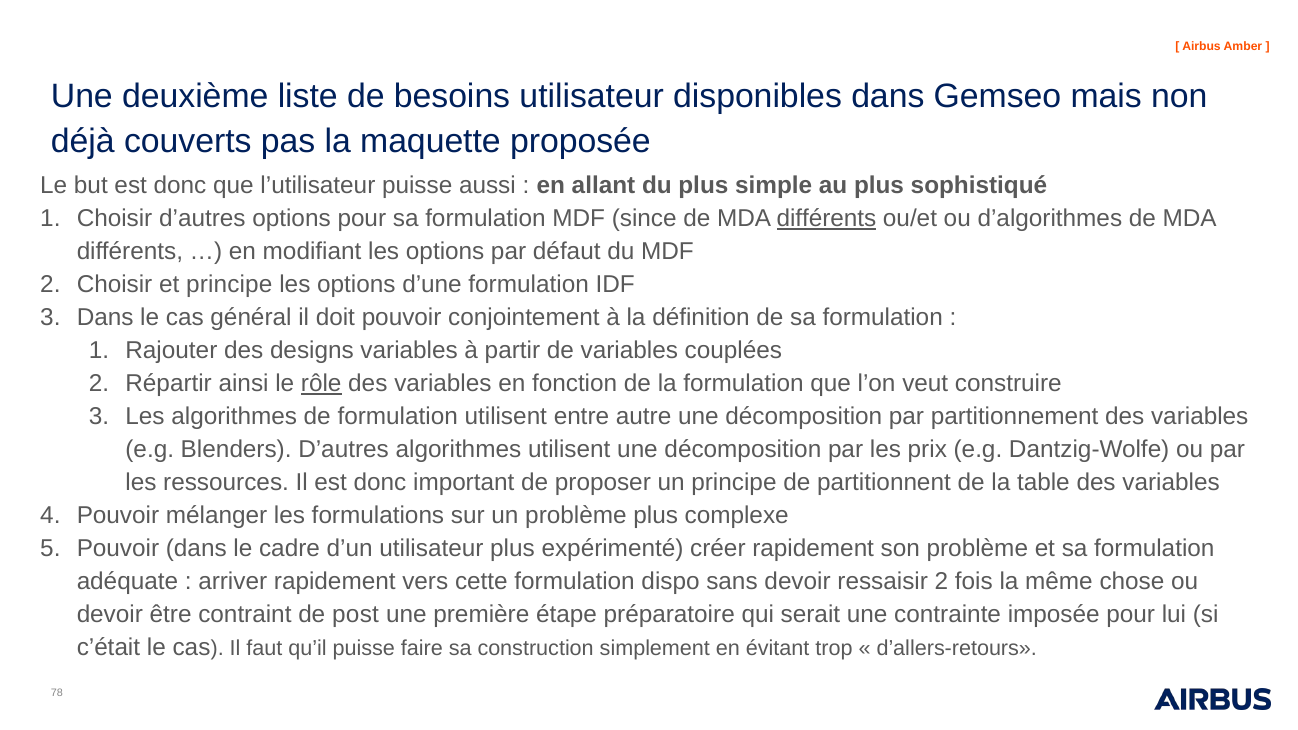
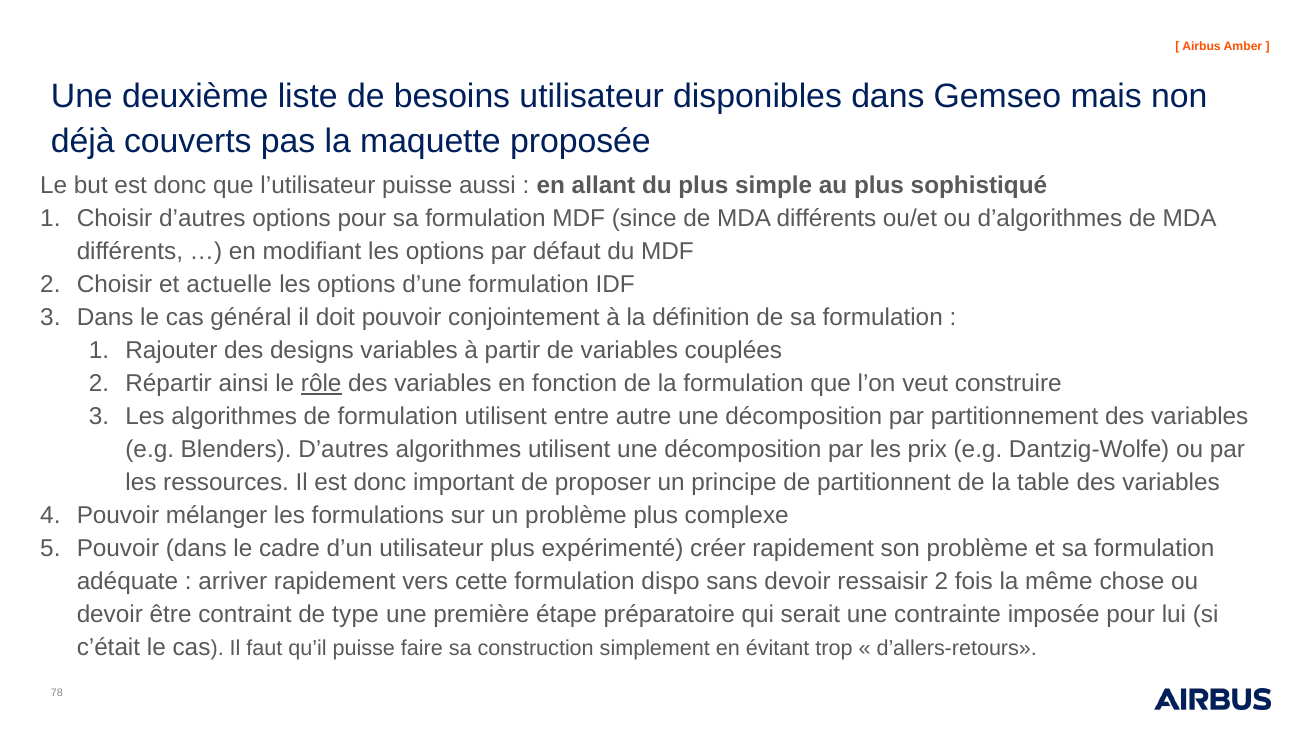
différents underline: present -> none (826, 219)
et principe: principe -> actuelle (229, 285)
post: post -> type (356, 615)
